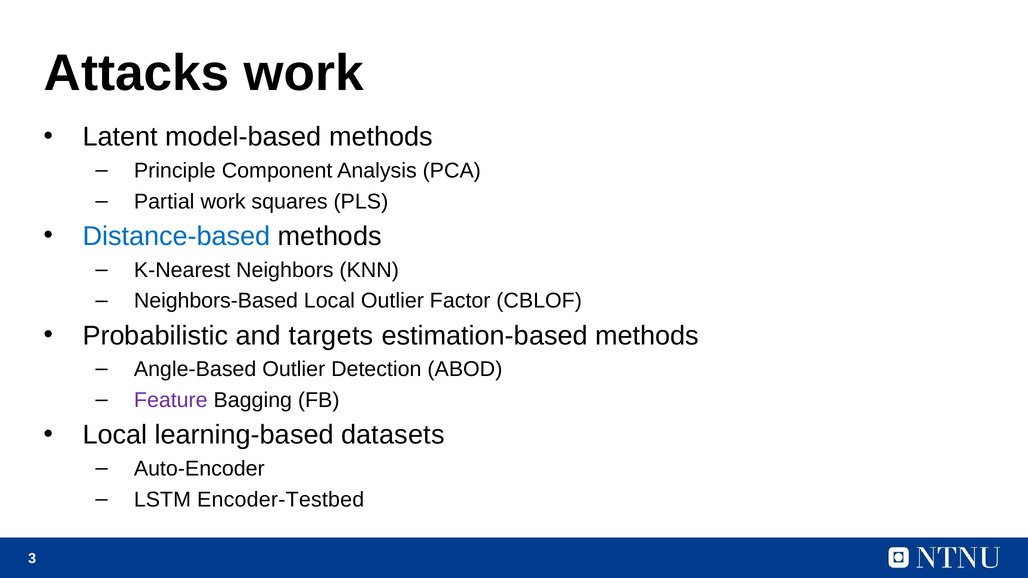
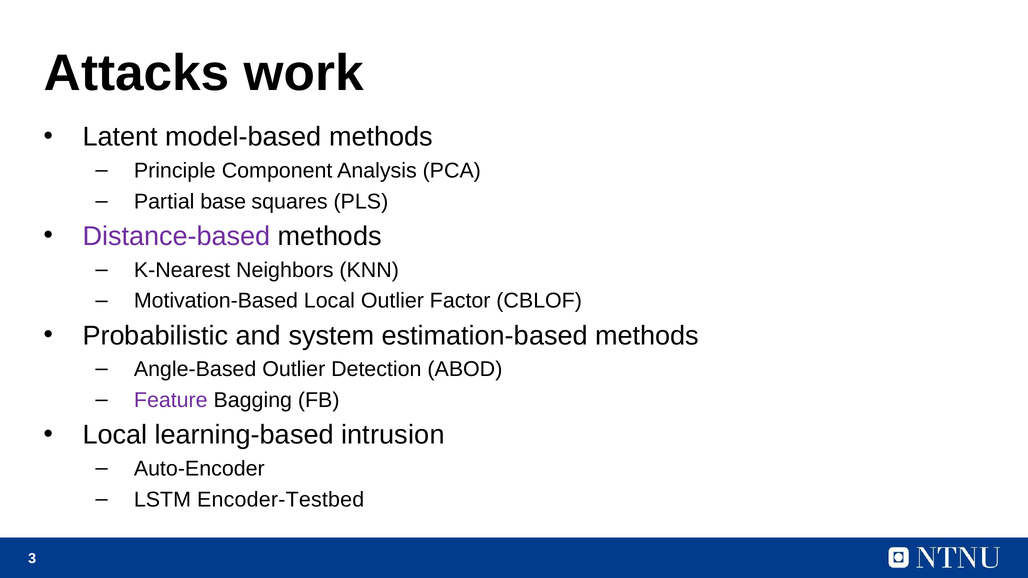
Partial work: work -> base (223, 202)
Distance-based colour: blue -> purple (177, 236)
Neighbors-Based: Neighbors-Based -> Motivation-Based (216, 301)
targets: targets -> system (331, 336)
datasets: datasets -> intrusion (393, 435)
